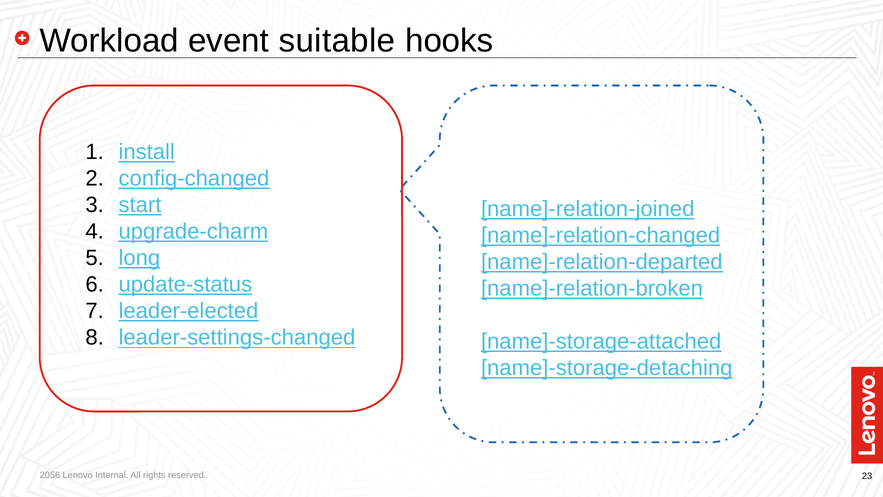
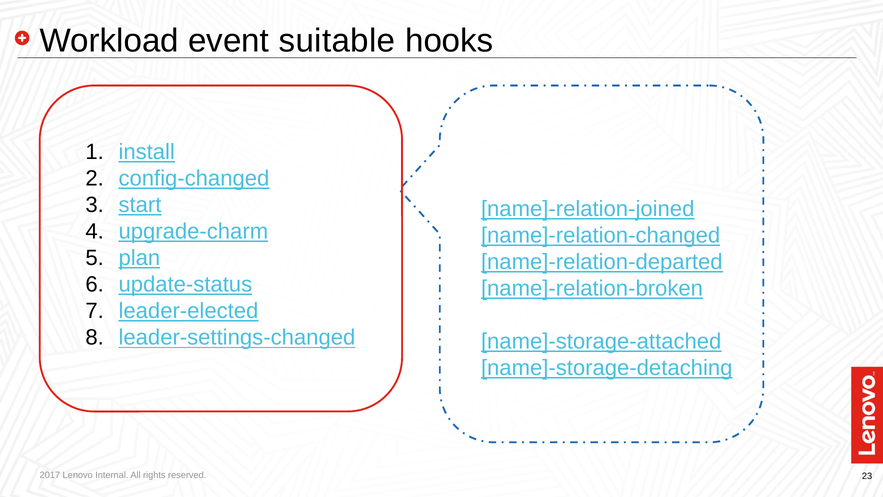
long: long -> plan (139, 258)
2056: 2056 -> 2017 (50, 475)
